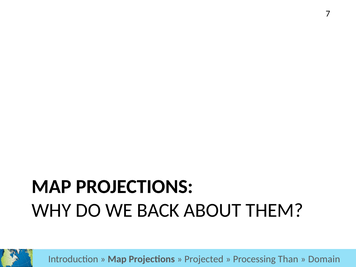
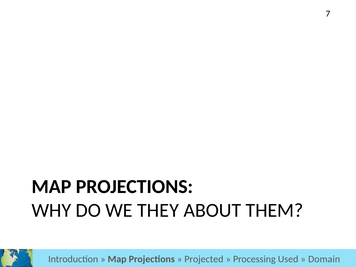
BACK: BACK -> THEY (158, 210)
Than: Than -> Used (288, 259)
